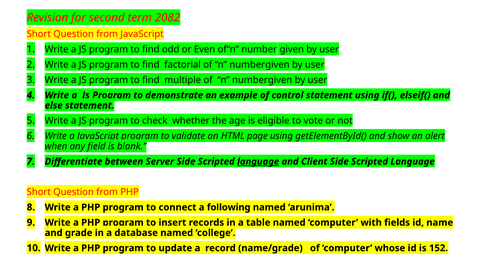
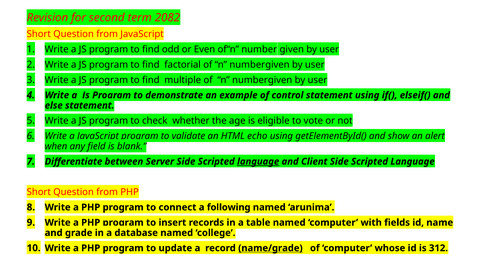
page: page -> echo (257, 136)
name/grade underline: none -> present (270, 248)
152: 152 -> 312 (438, 248)
